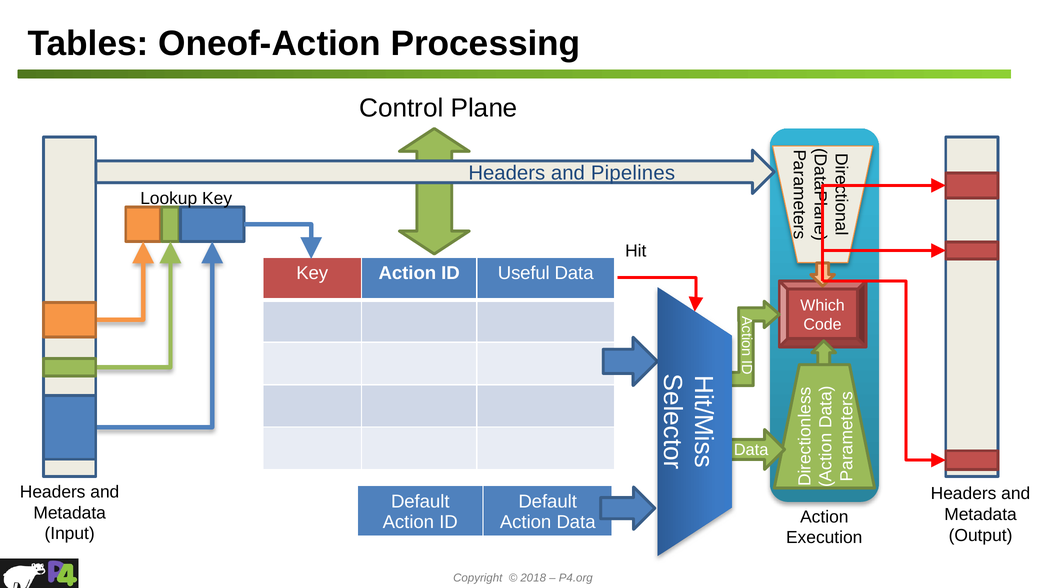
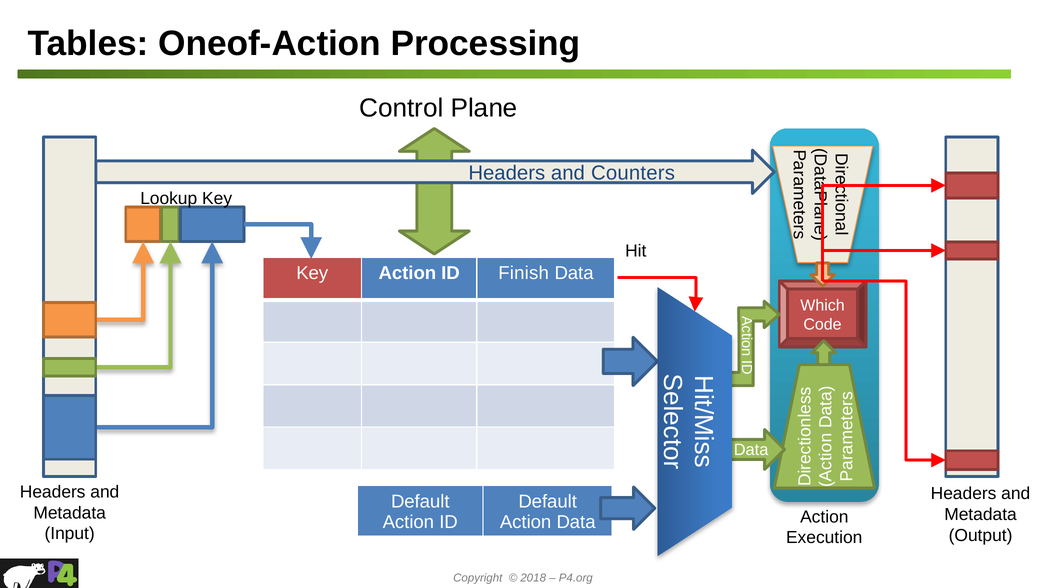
Pipelines: Pipelines -> Counters (633, 173)
Useful: Useful -> Finish (524, 273)
